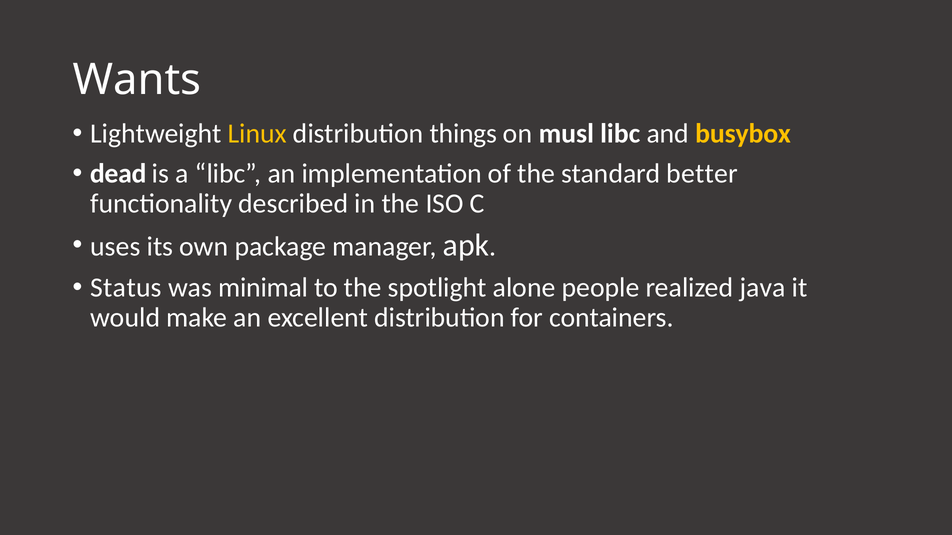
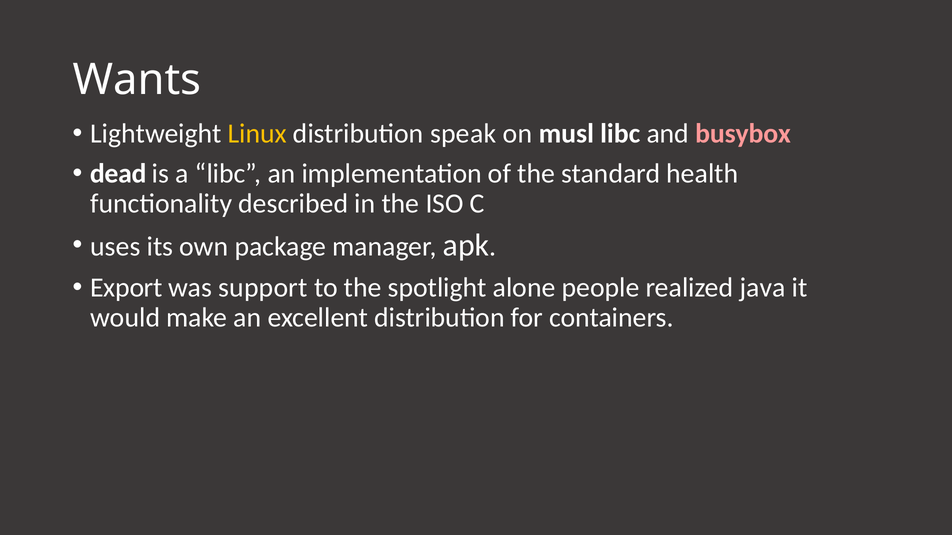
things: things -> speak (463, 134)
busybox colour: yellow -> pink (743, 134)
better: better -> health (702, 174)
Status: Status -> Export (126, 288)
minimal: minimal -> support (263, 288)
